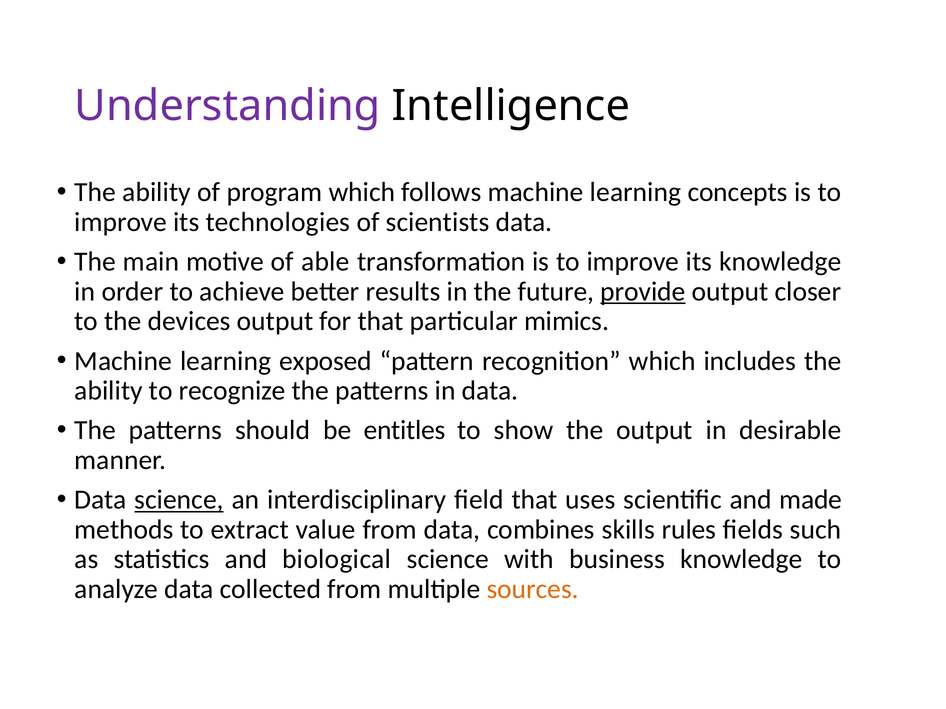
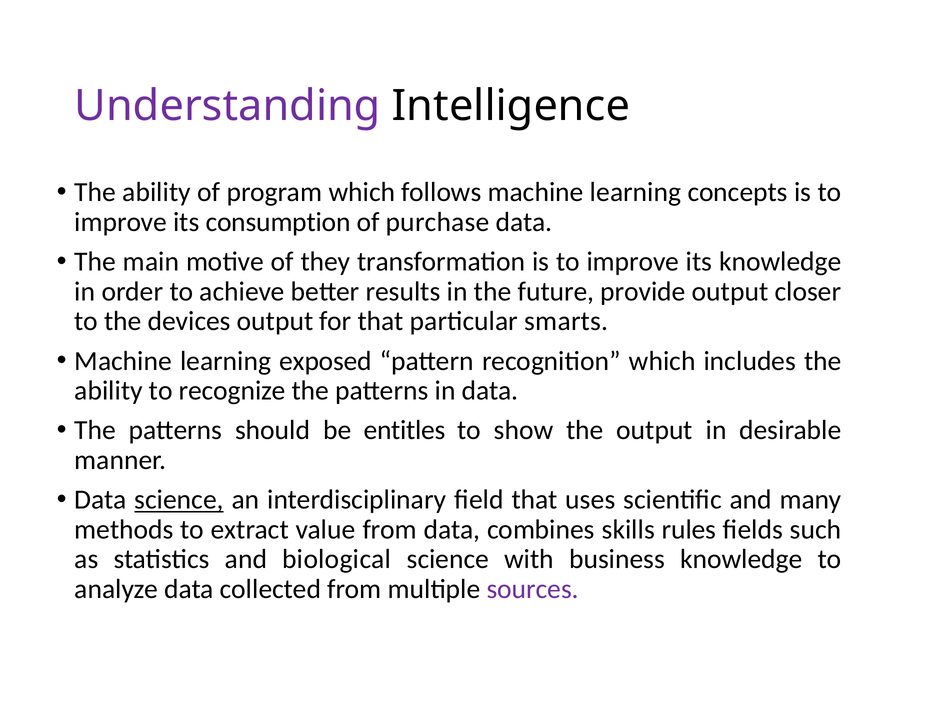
technologies: technologies -> consumption (278, 222)
scientists: scientists -> purchase (438, 222)
able: able -> they (326, 262)
provide underline: present -> none (643, 292)
mimics: mimics -> smarts (566, 322)
made: made -> many (811, 500)
sources colour: orange -> purple (533, 589)
